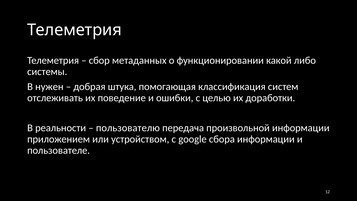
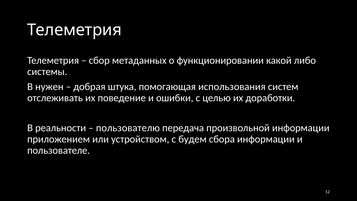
классификация: классификация -> использования (232, 87)
google: google -> будем (192, 139)
